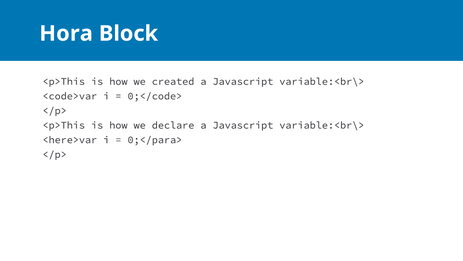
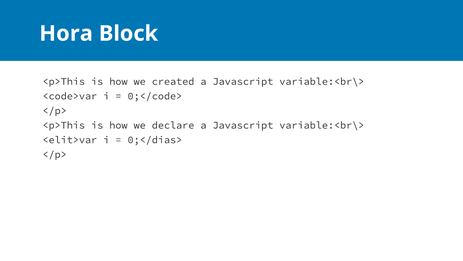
<here>var: <here>var -> <elit>var (70, 140)
0;</para>: 0;</para> -> 0;</dias> (155, 140)
